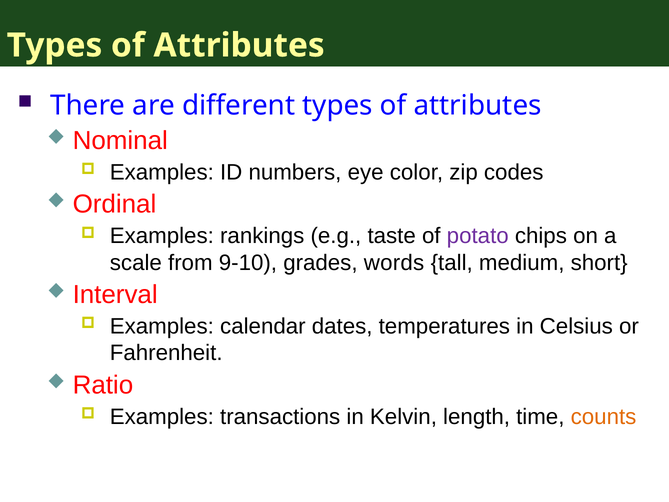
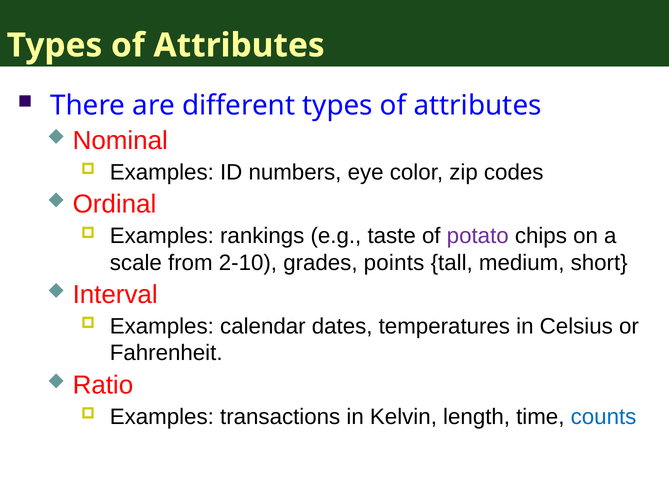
9-10: 9-10 -> 2-10 (248, 263)
words: words -> points (394, 263)
counts colour: orange -> blue (604, 416)
